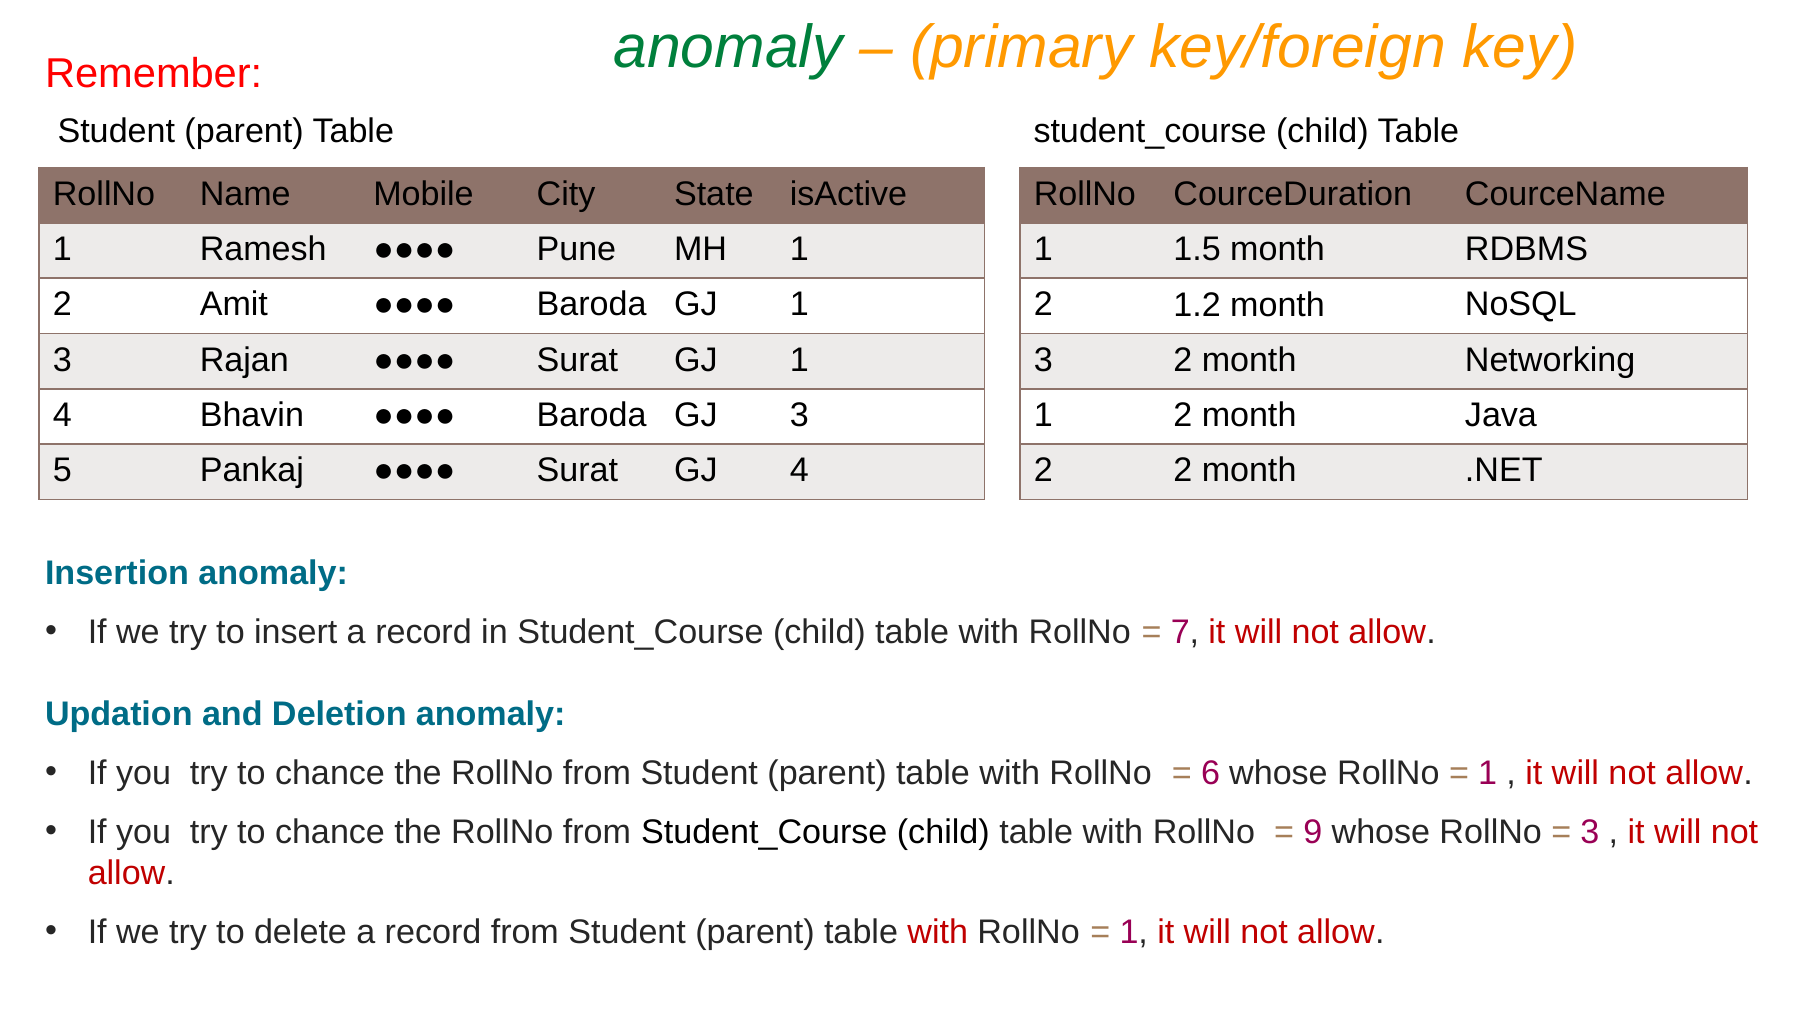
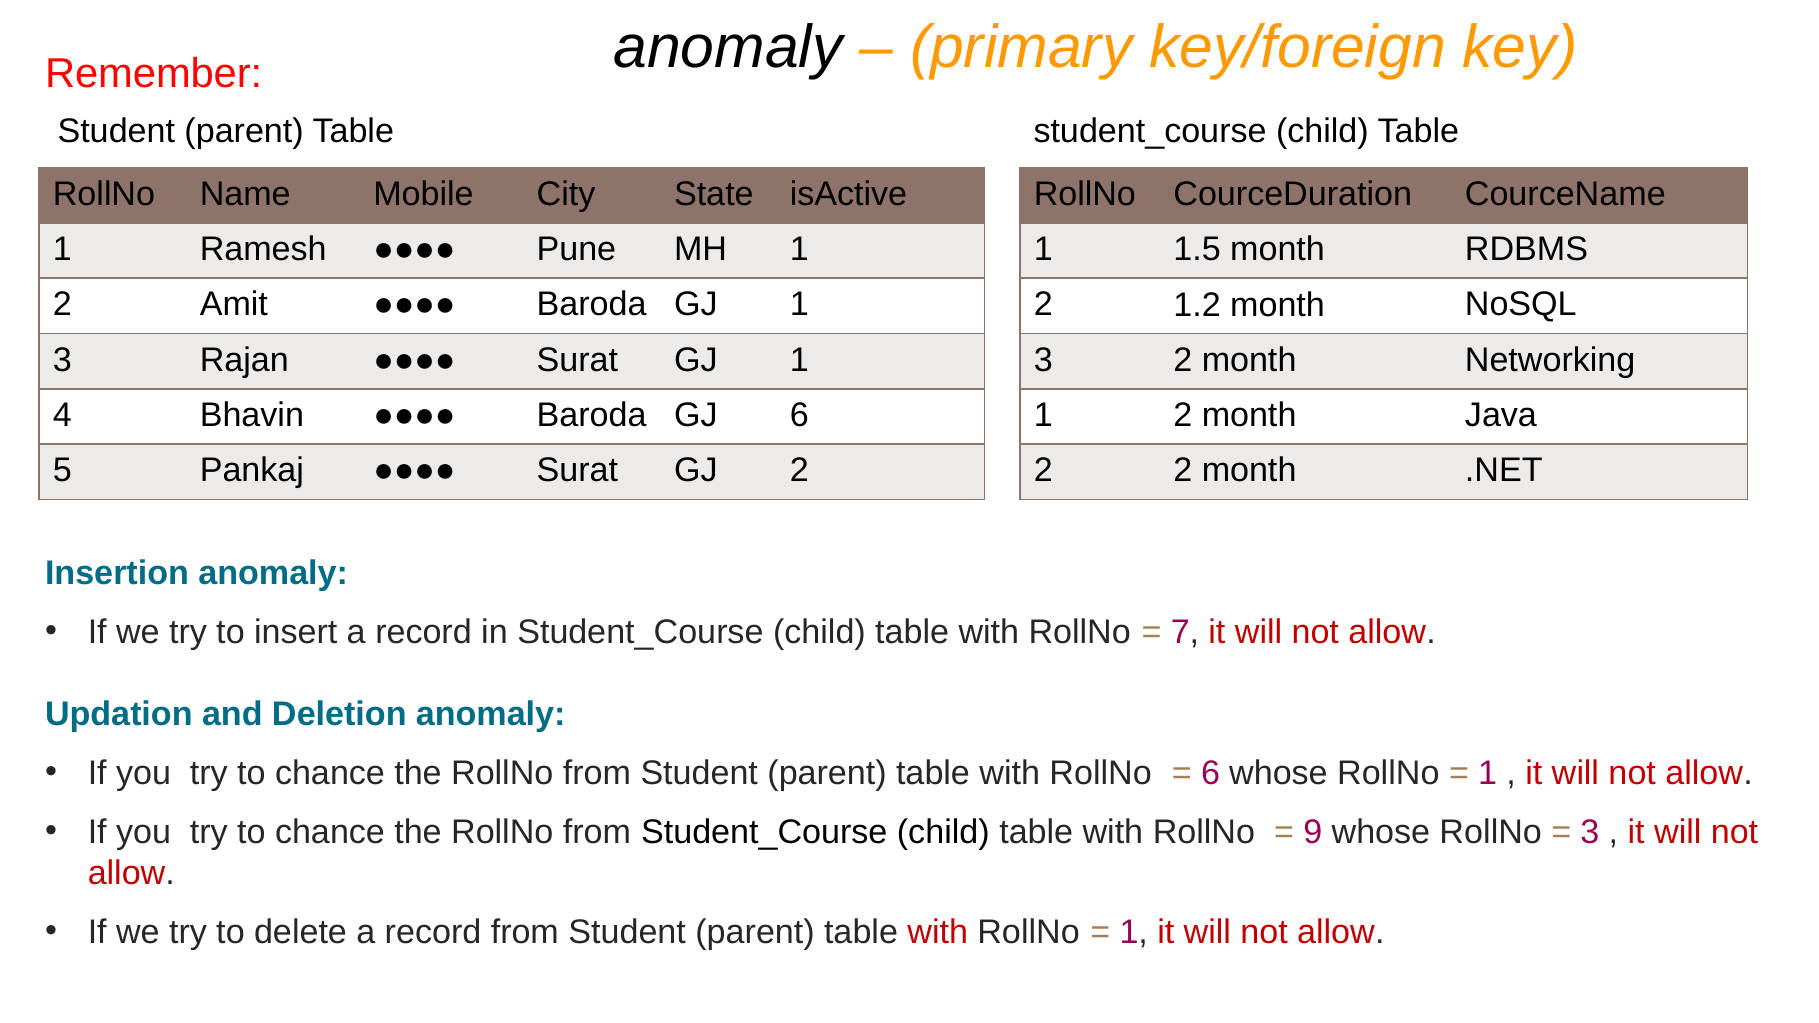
anomaly colour: green -> black (728, 47)
GJ 3: 3 -> 6 (799, 415)
GJ 4: 4 -> 2 (799, 471)
